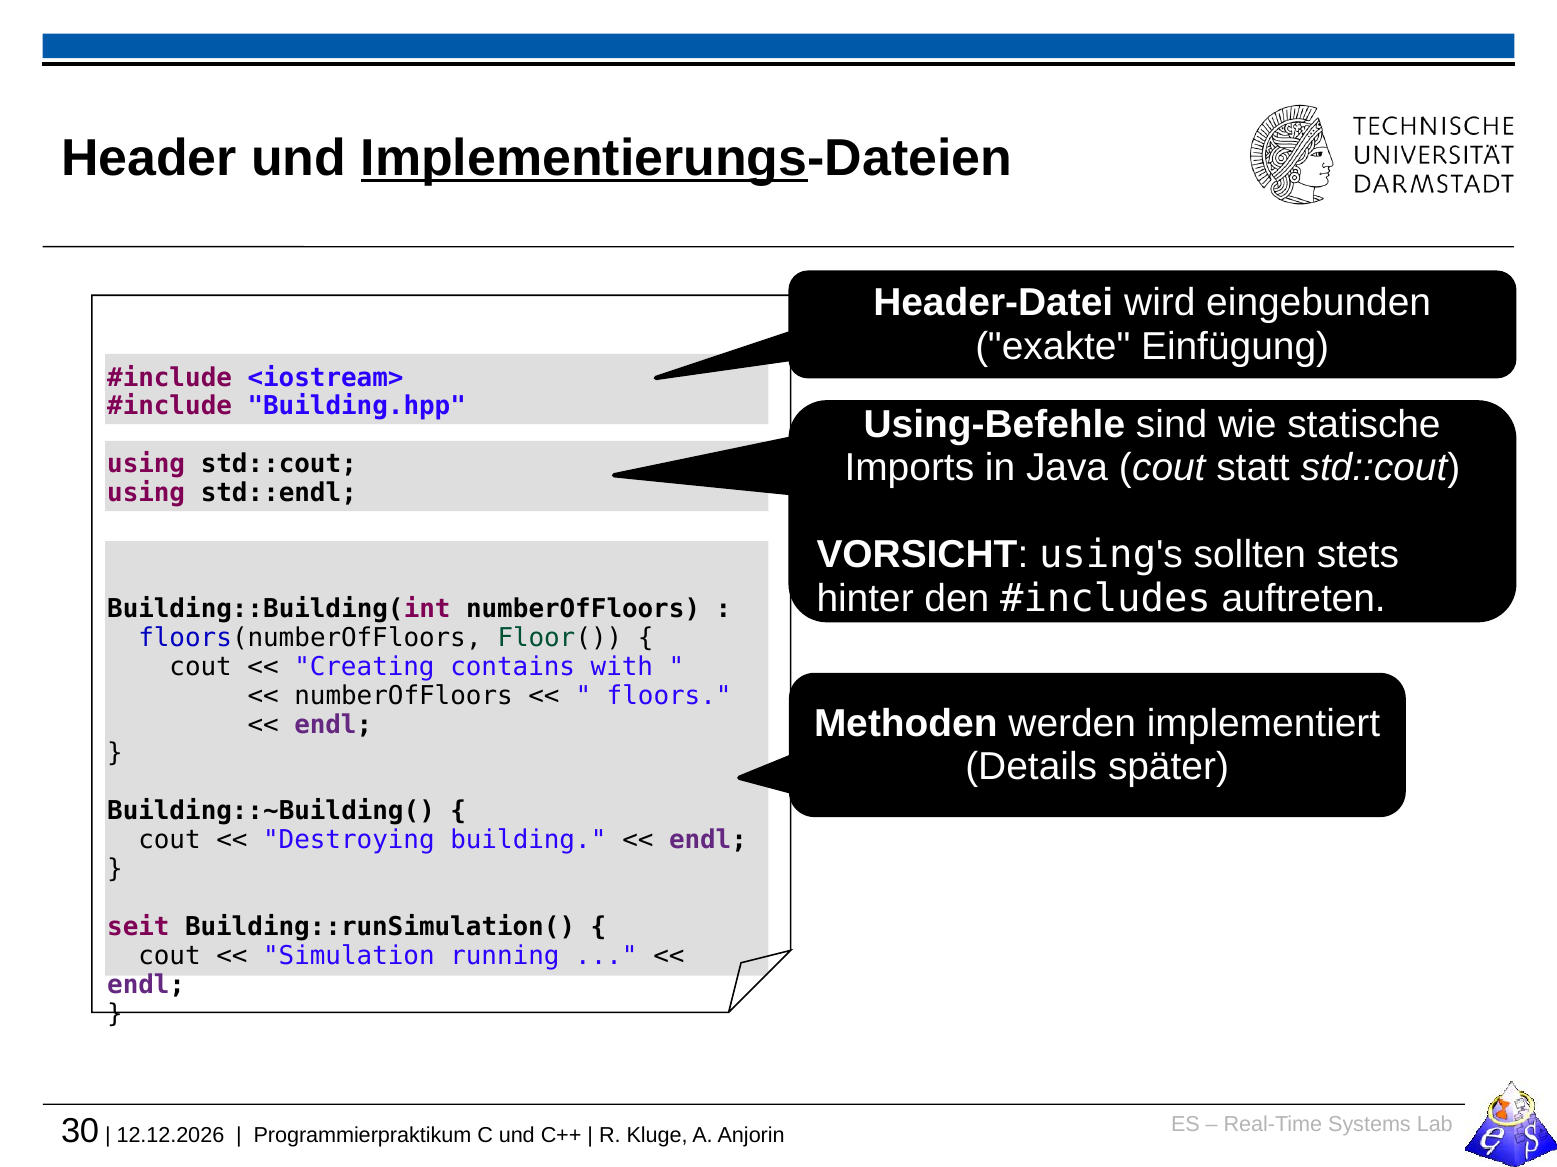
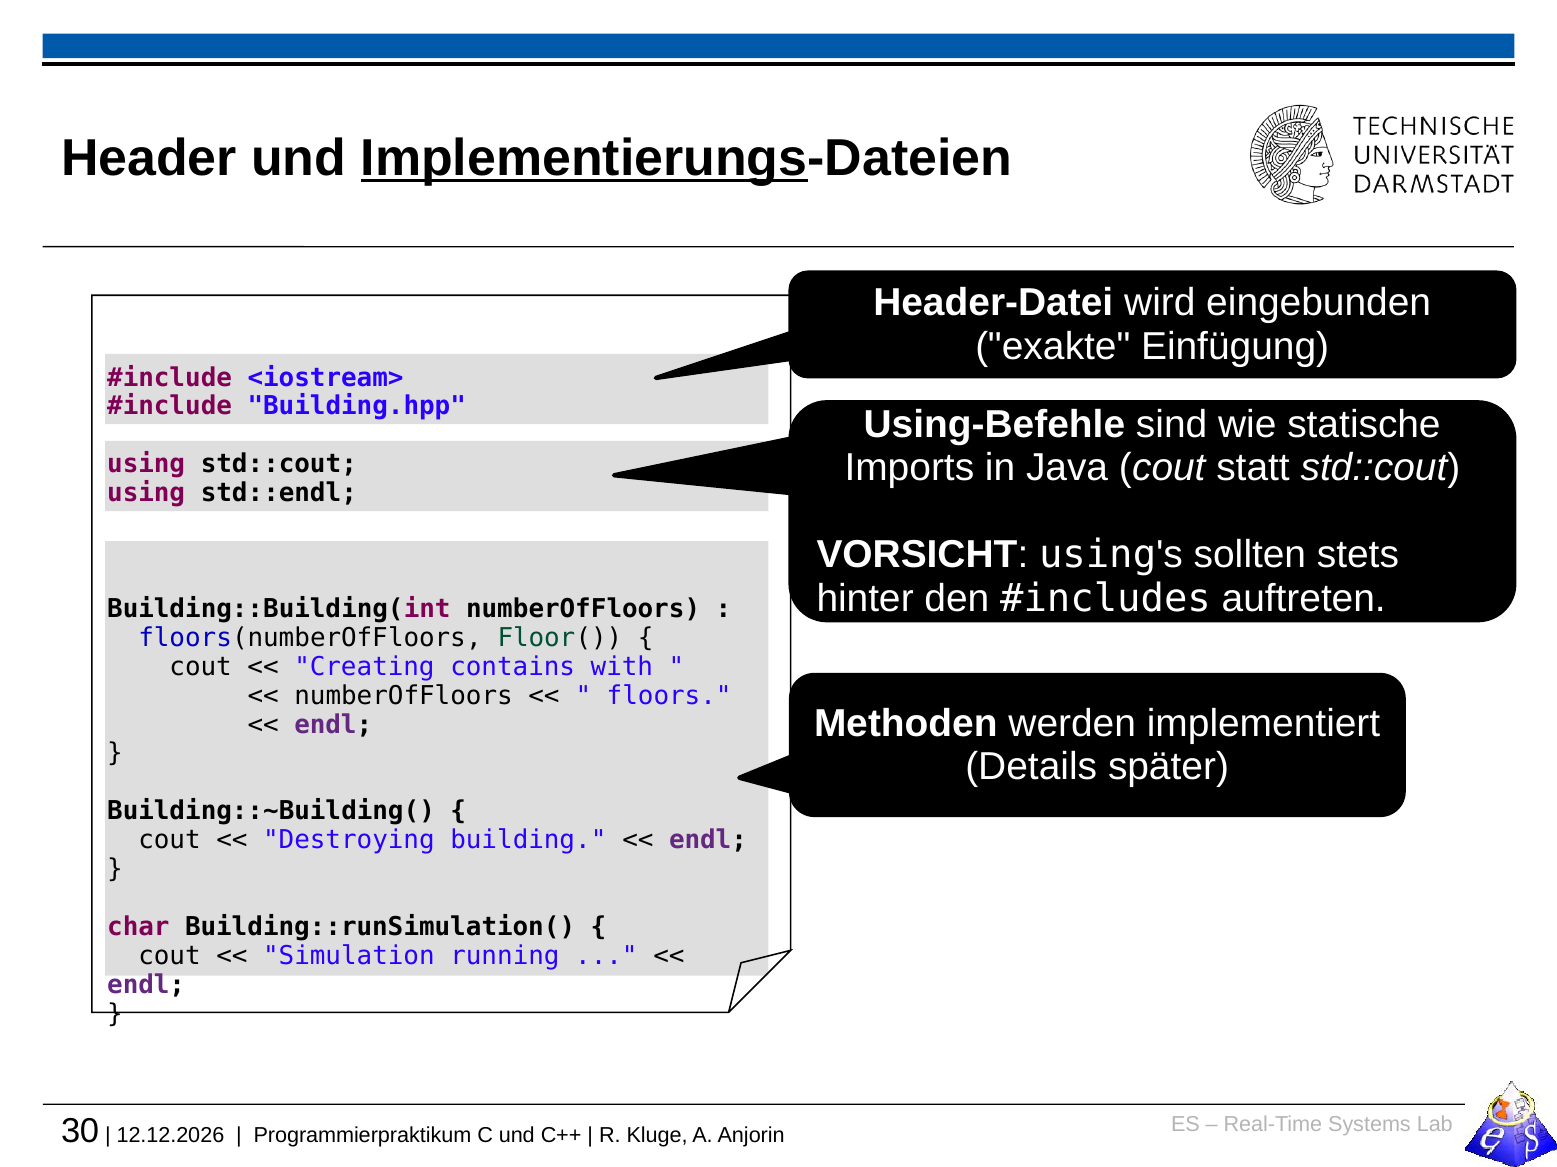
seit: seit -> char (138, 927)
